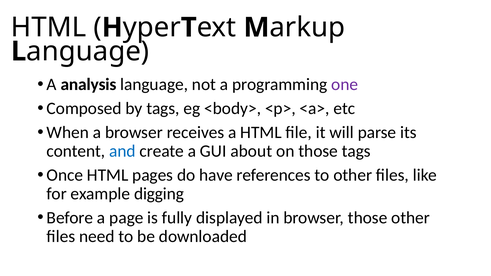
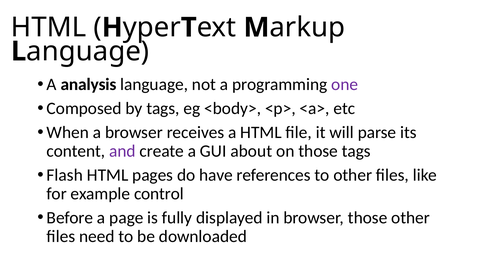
and colour: blue -> purple (122, 151)
Once: Once -> Flash (65, 175)
digging: digging -> control (159, 194)
